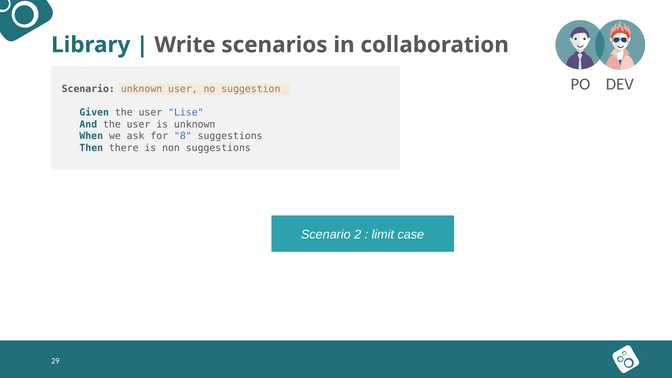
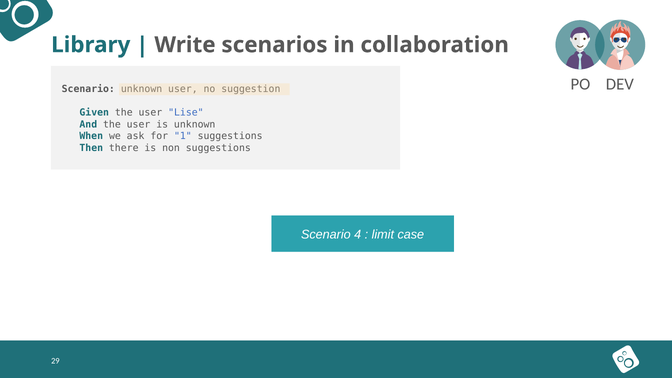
8: 8 -> 1 (183, 136)
2: 2 -> 4 (358, 235)
